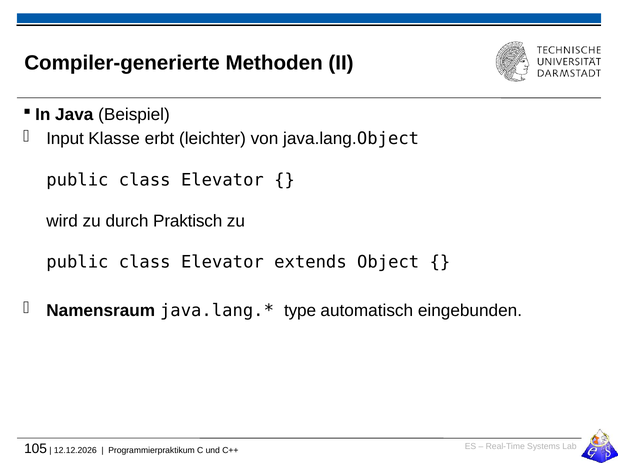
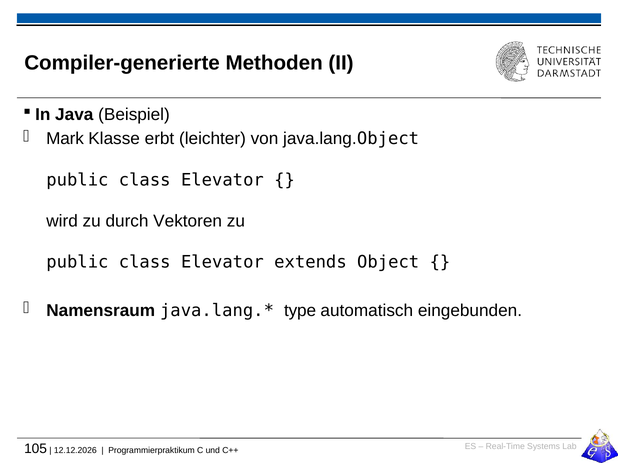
Input: Input -> Mark (65, 139)
Praktisch: Praktisch -> Vektoren (188, 221)
